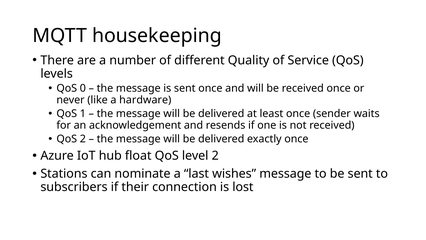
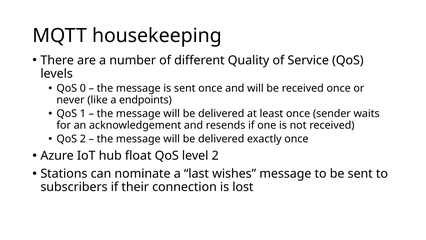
hardware: hardware -> endpoints (145, 100)
